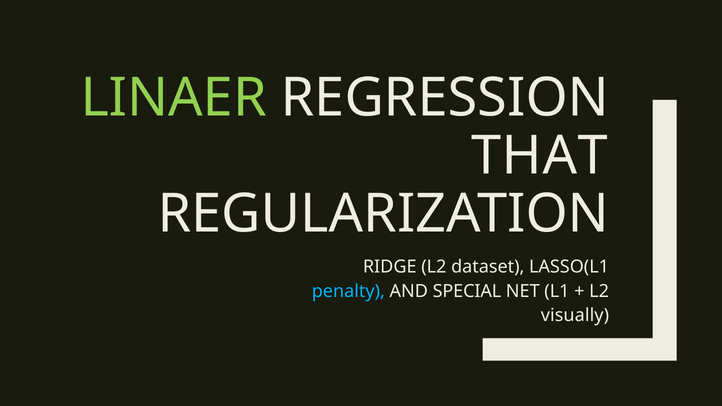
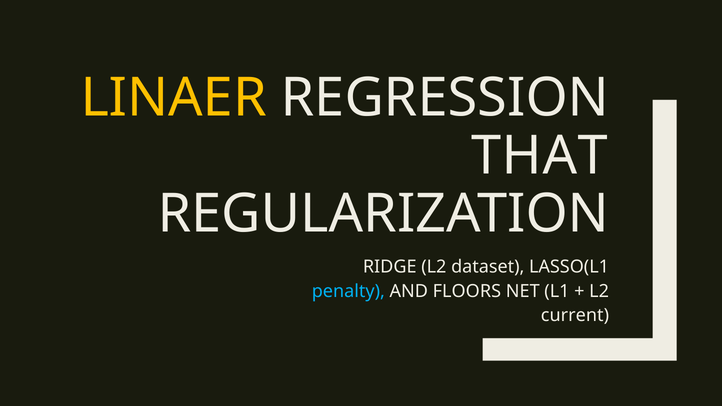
LINAER colour: light green -> yellow (174, 98)
SPECIAL: SPECIAL -> FLOORS (467, 291)
visually: visually -> current (575, 316)
